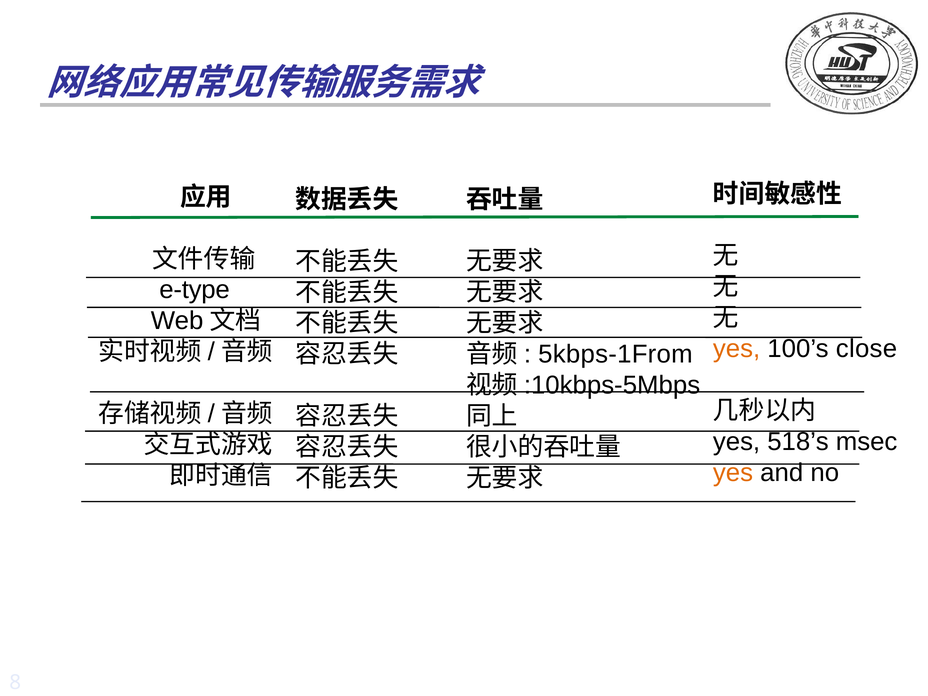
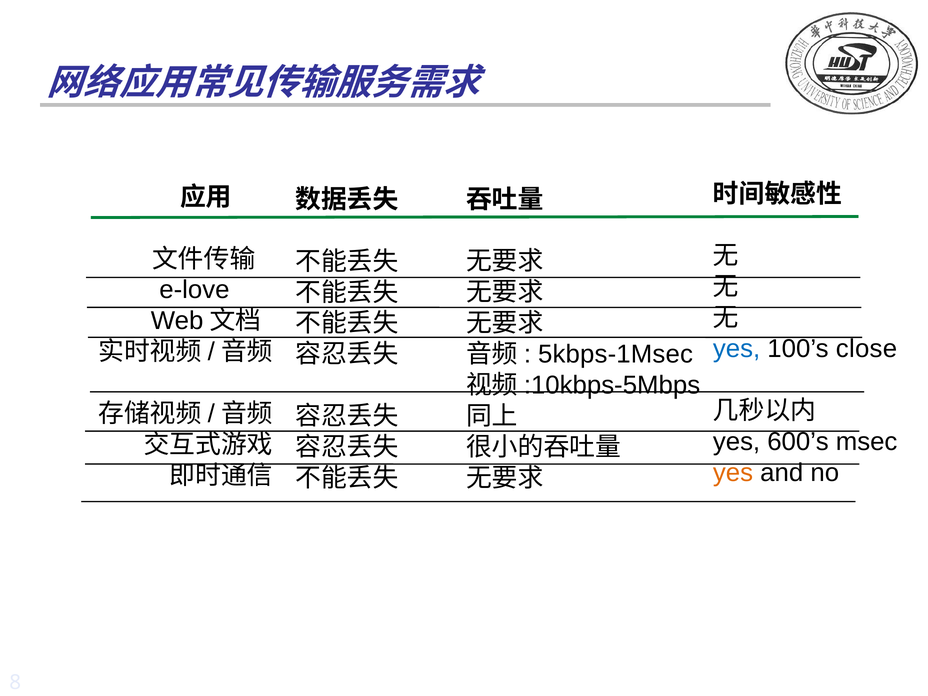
e-type: e-type -> e-love (194, 290)
yes colour: orange -> blue (737, 349)
5kbps-1From: 5kbps-1From -> 5kbps-1Msec (615, 354)
518’s: 518’s -> 600’s (798, 442)
